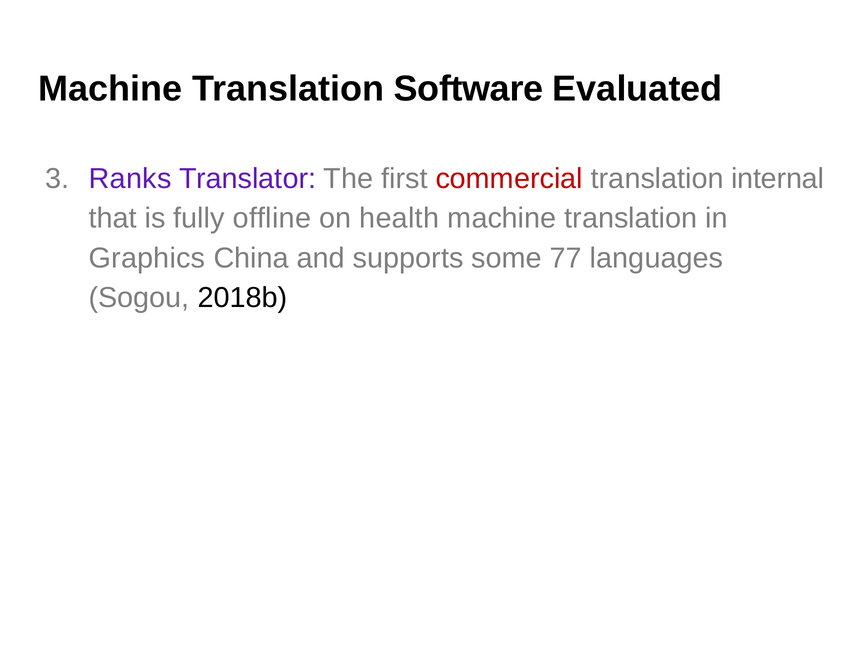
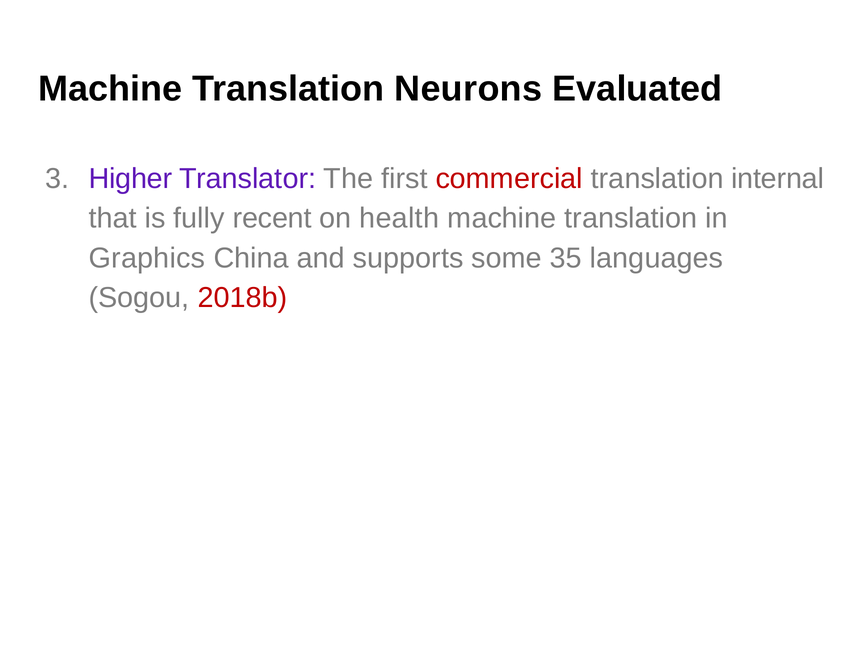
Software: Software -> Neurons (468, 89)
Ranks: Ranks -> Higher (130, 178)
offline: offline -> recent (272, 218)
77: 77 -> 35 (566, 258)
2018b colour: black -> red (242, 298)
